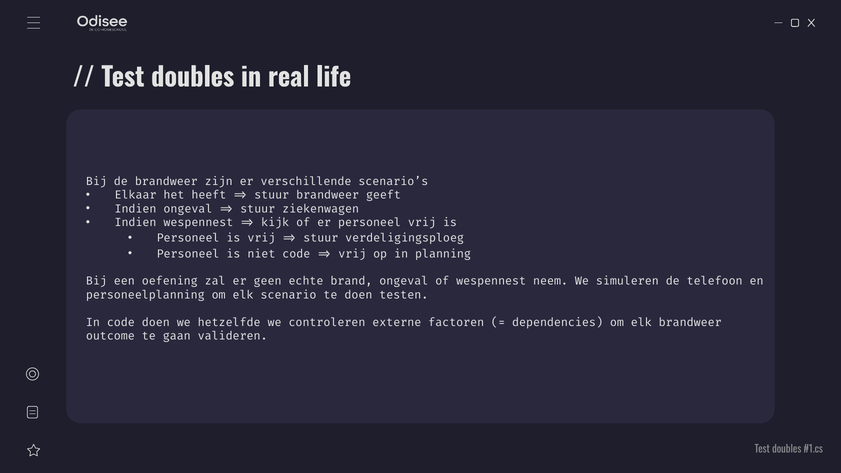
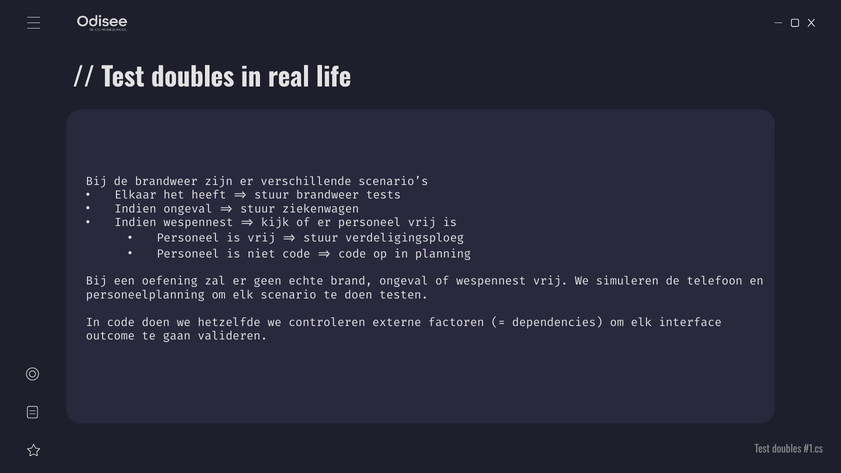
geeft: geeft -> tests (383, 195)
vrij: vrij -> code (352, 254)
wespennest neem: neem -> vrij (551, 281)
elk brandweer: brandweer -> interface (690, 322)
